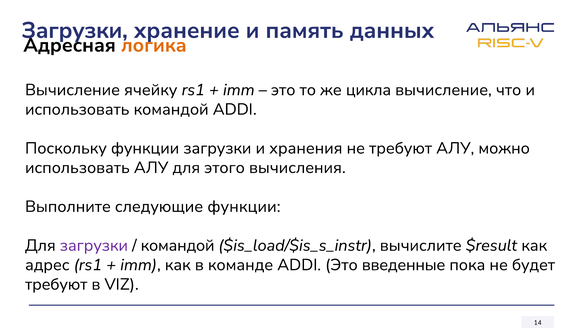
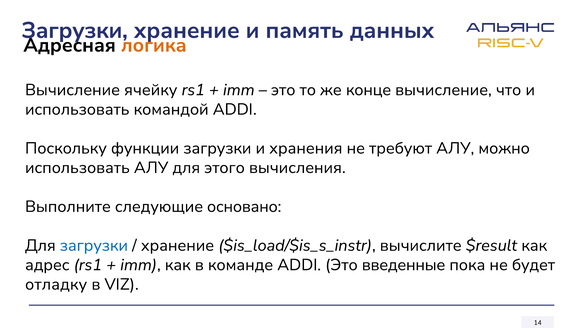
цикла: цикла -> конце (369, 90)
следующие функции: функции -> основано (244, 207)
загрузки colour: purple -> blue (94, 246)
командой: командой -> хранение (177, 246)
требуют: требуют -> отладку (56, 285)
